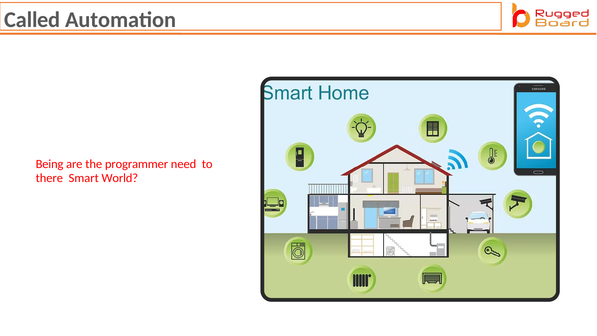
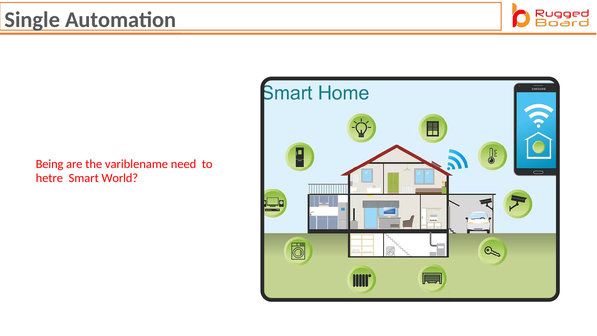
Called: Called -> Single (32, 20)
programmer: programmer -> variblename (136, 164)
there: there -> hetre (49, 178)
